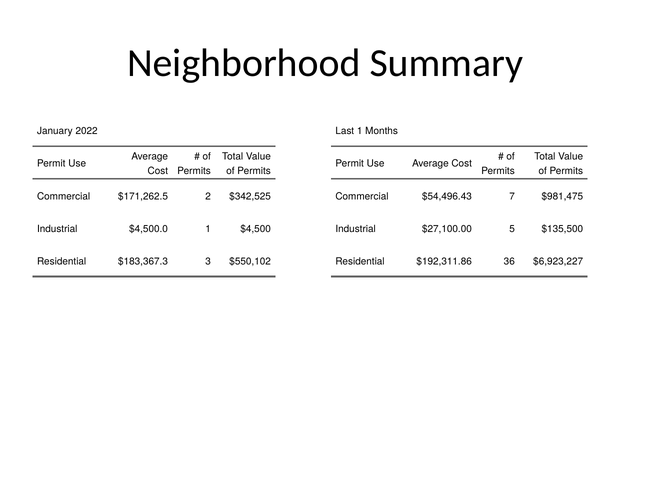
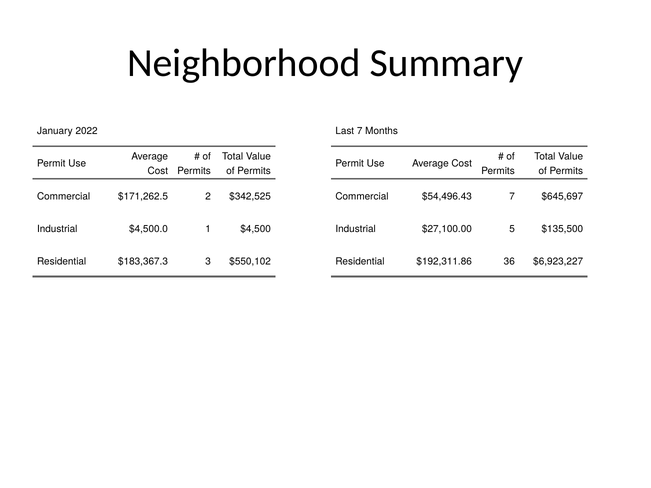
Last 1: 1 -> 7 (360, 131)
$981,475: $981,475 -> $645,697 (562, 196)
